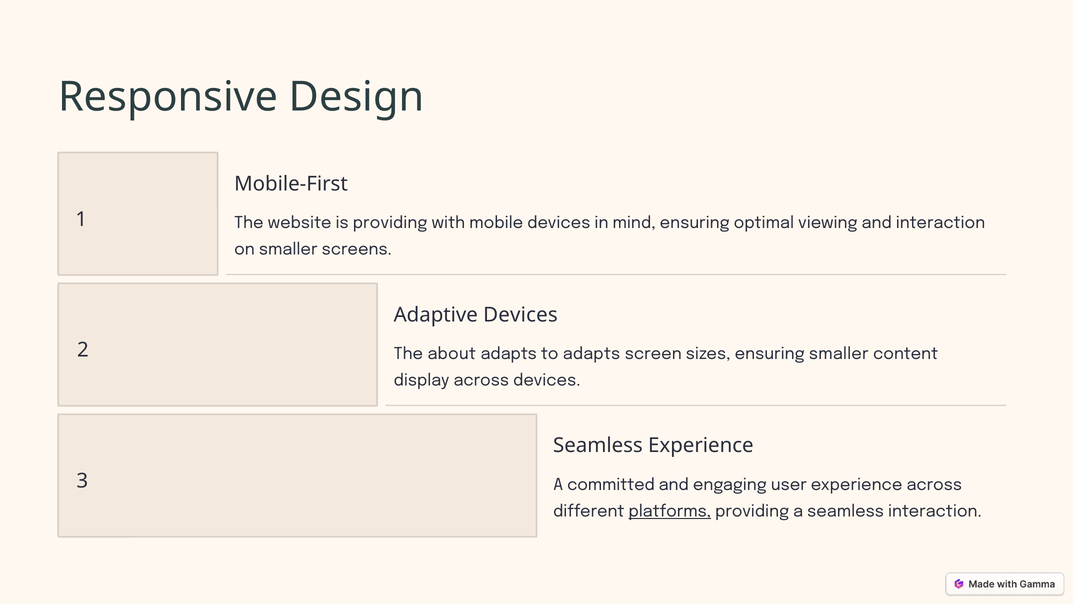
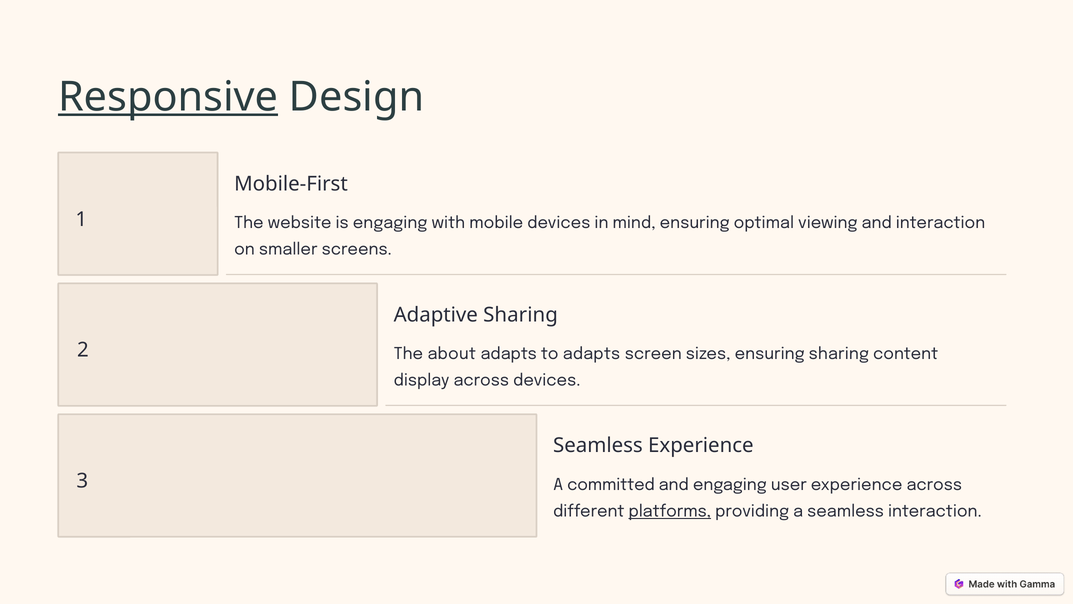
Responsive underline: none -> present (168, 97)
is providing: providing -> engaging (390, 223)
Adaptive Devices: Devices -> Sharing (521, 315)
ensuring smaller: smaller -> sharing (839, 354)
